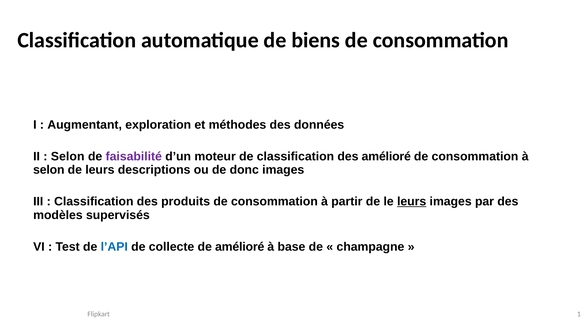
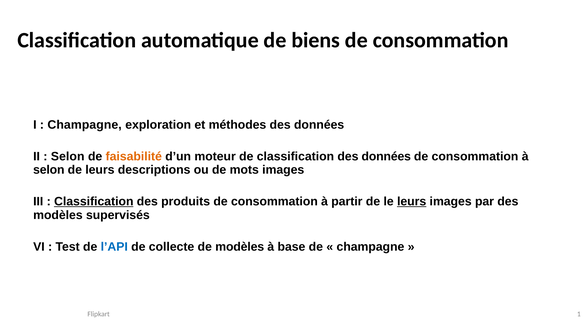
Augmentant: Augmentant -> Champagne (85, 125)
faisabilité colour: purple -> orange (134, 156)
classification des amélioré: amélioré -> données (386, 156)
donc: donc -> mots (244, 170)
Classification underline: none -> present (94, 202)
de amélioré: amélioré -> modèles (240, 247)
